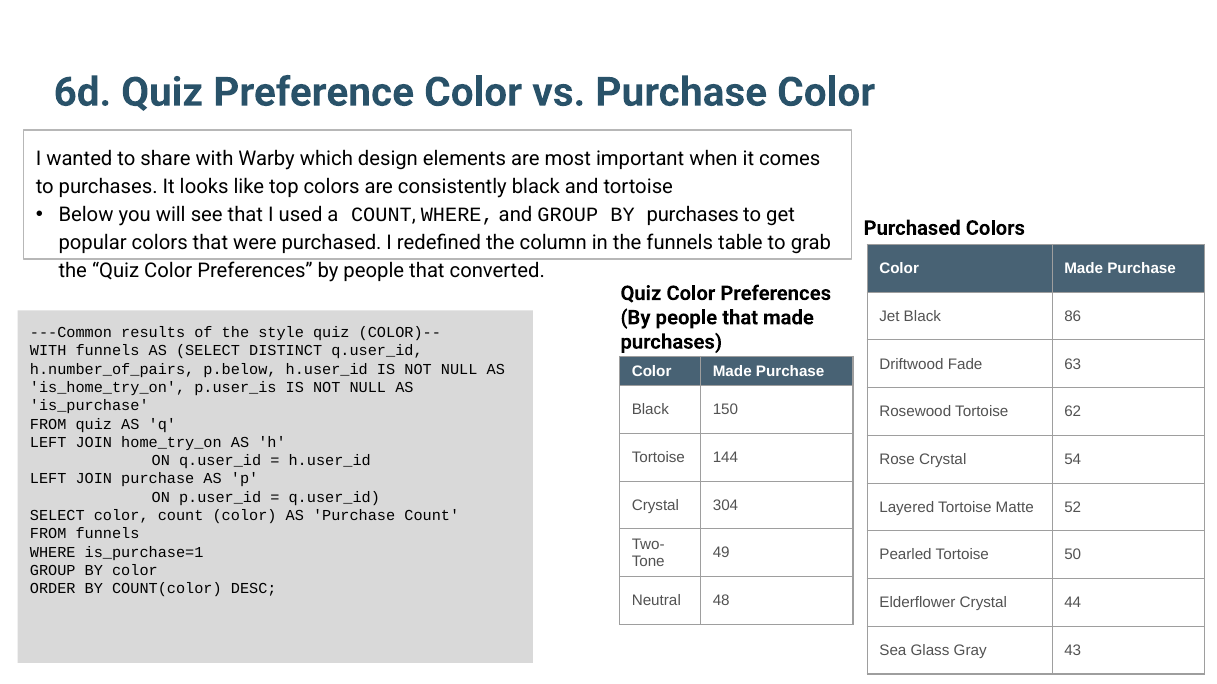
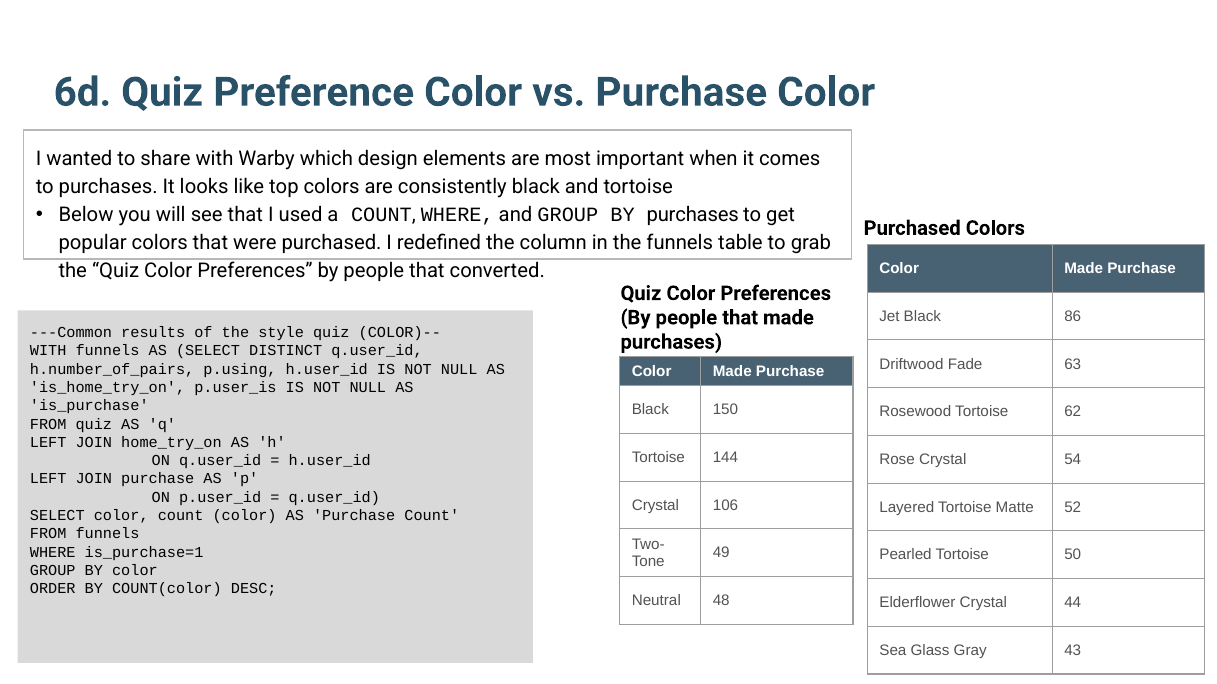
p.below: p.below -> p.using (240, 370)
304: 304 -> 106 (726, 506)
